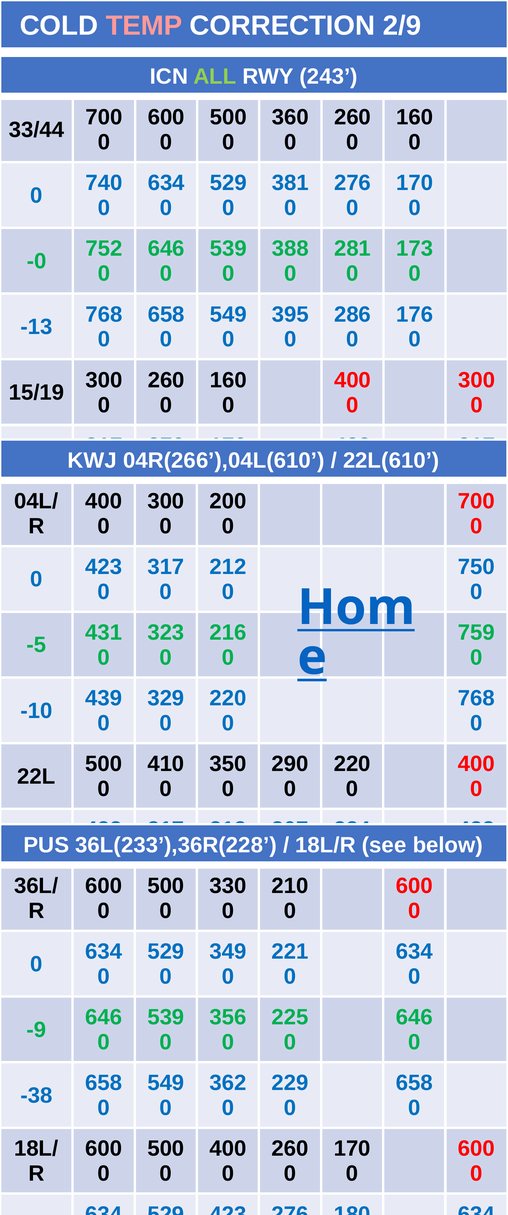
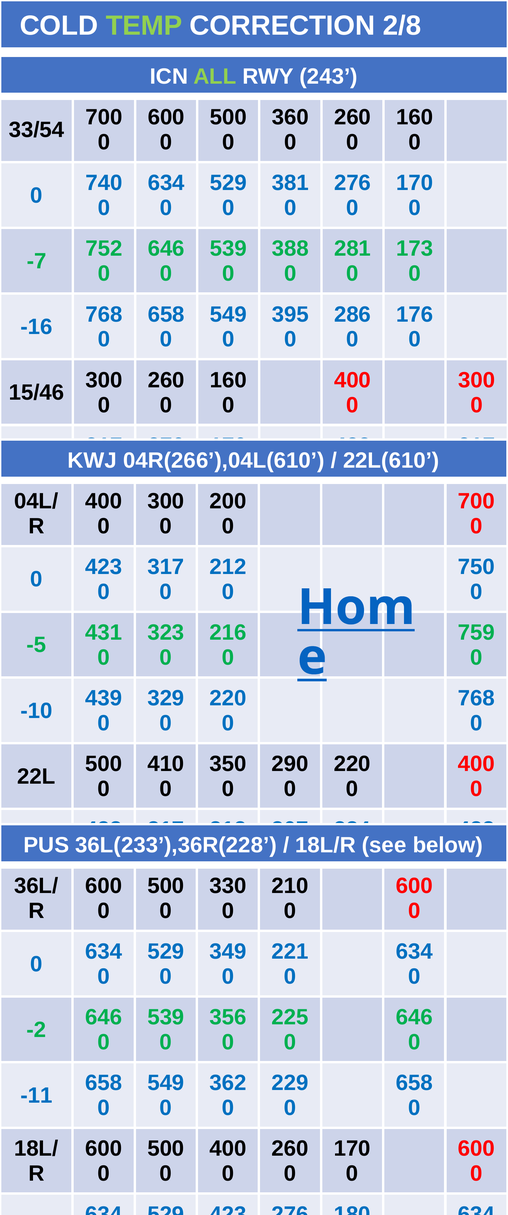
TEMP colour: pink -> light green (144, 26)
2/9: 2/9 -> 2/8 (402, 26)
33/44: 33/44 -> 33/54 (36, 130)
-0: -0 -> -7 (37, 261)
-13: -13 -> -16 (37, 327)
15/19: 15/19 -> 15/46 (36, 393)
-9: -9 -> -2 (36, 1030)
-38: -38 -> -11 (36, 1096)
